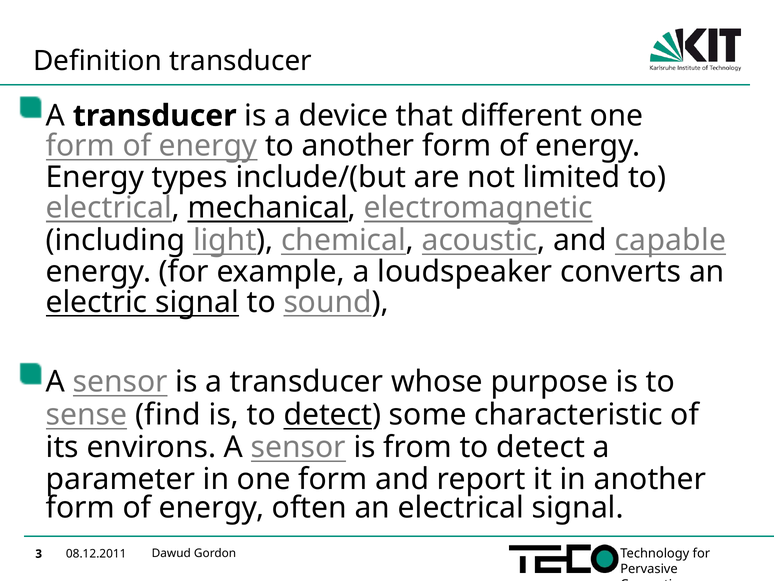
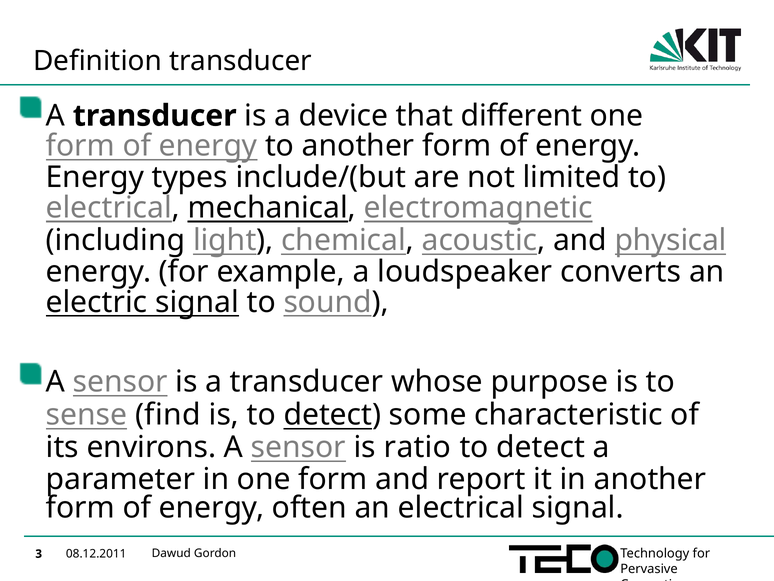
capable: capable -> physical (671, 240)
from: from -> ratio (417, 447)
